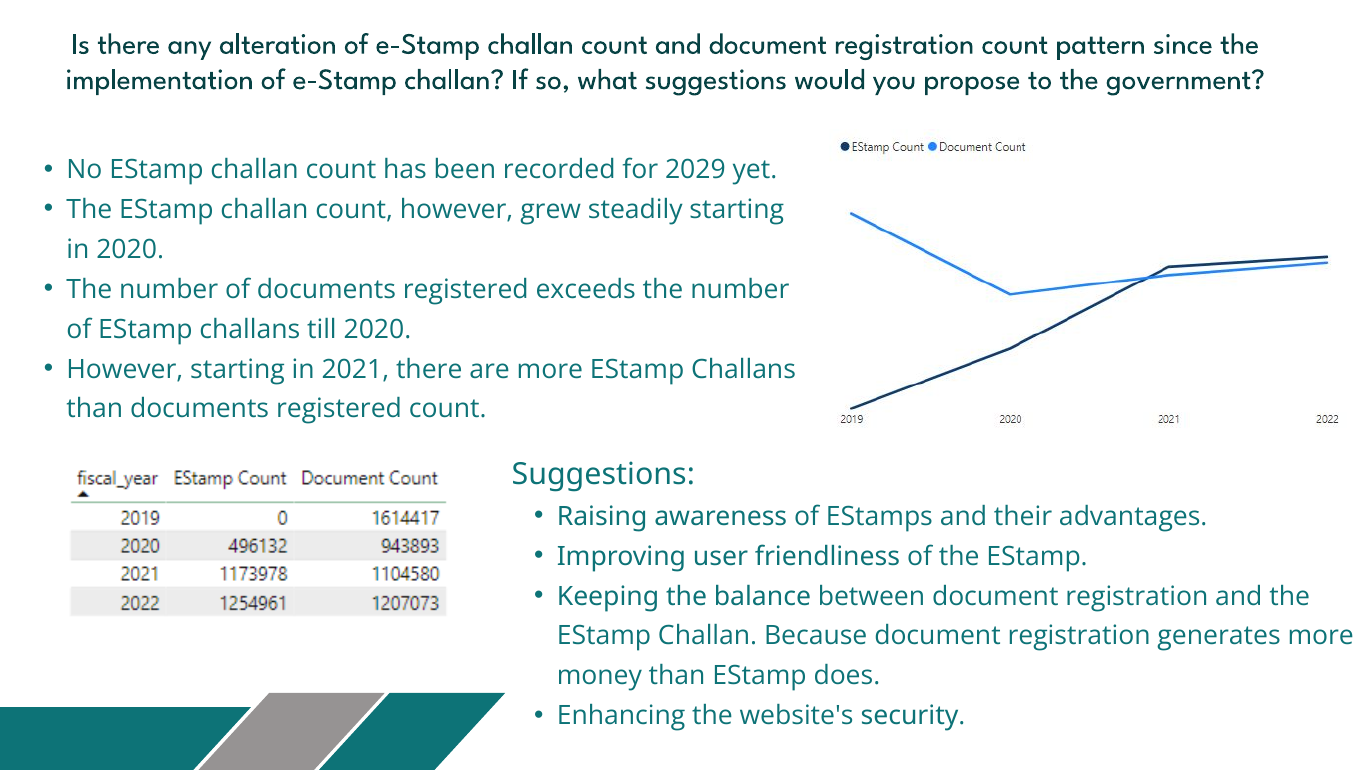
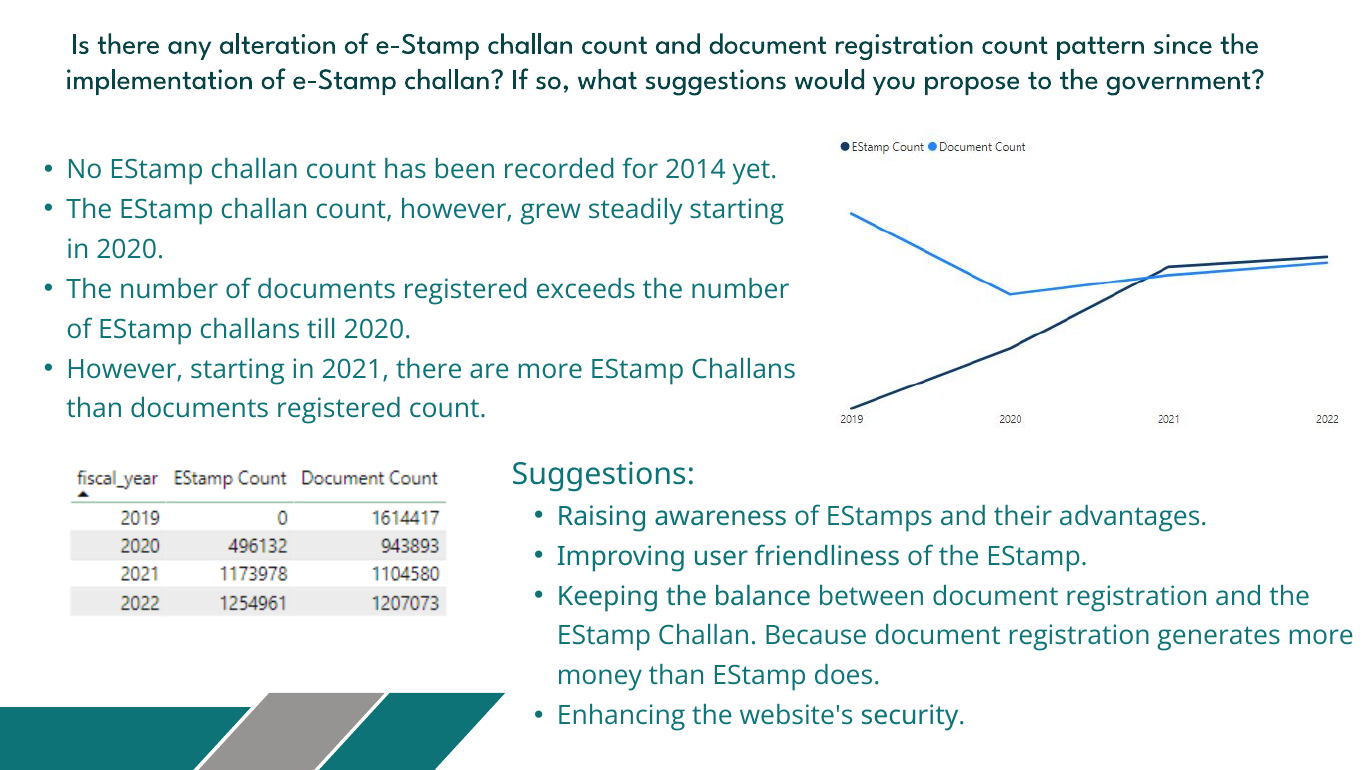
2029: 2029 -> 2014 (695, 170)
